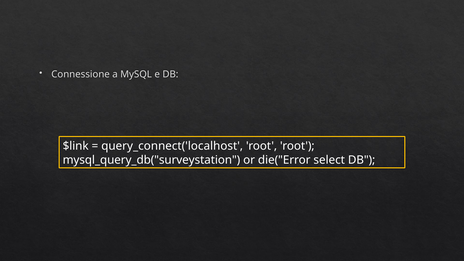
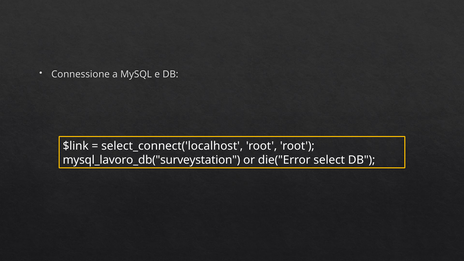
query_connect('localhost: query_connect('localhost -> select_connect('localhost (172, 146)
mysql_query_db("surveystation: mysql_query_db("surveystation -> mysql_lavoro_db("surveystation (151, 160)
